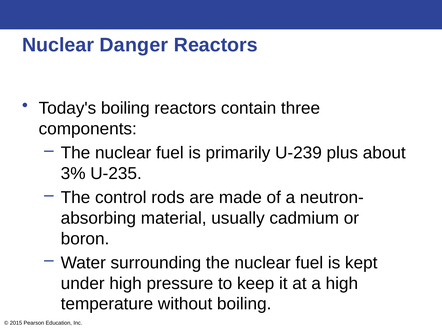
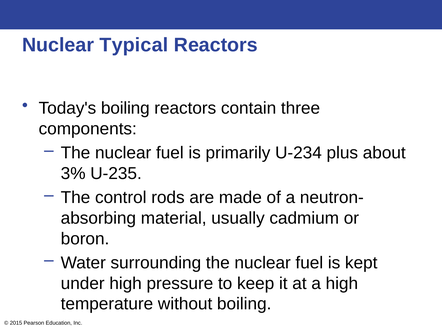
Danger: Danger -> Typical (134, 45)
U-239: U-239 -> U-234 (298, 153)
